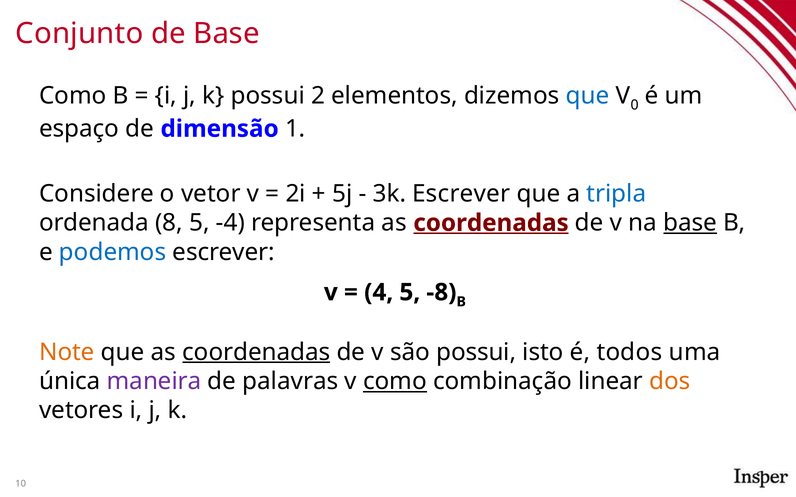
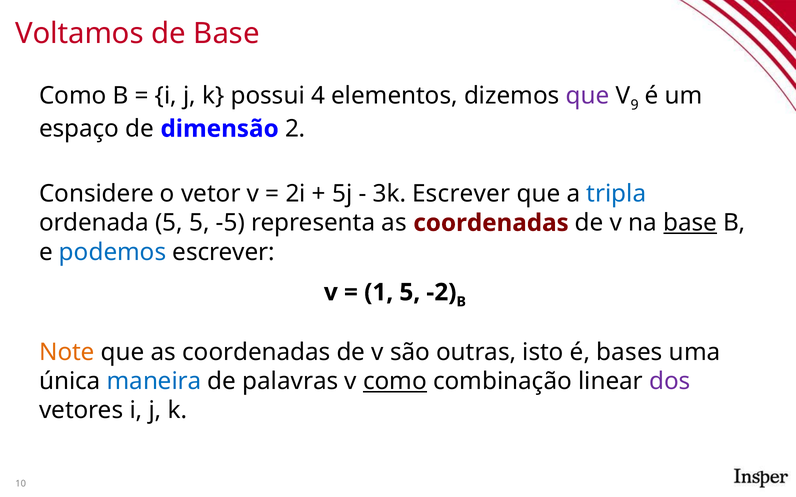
Conjunto: Conjunto -> Voltamos (79, 34)
2: 2 -> 4 (318, 96)
que colour: blue -> purple (588, 96)
0: 0 -> 9 (635, 105)
1: 1 -> 2 (295, 129)
ordenada 8: 8 -> 5 (169, 223)
-4: -4 -> -5 (230, 223)
coordenadas underline: present -> none (491, 223)
4: 4 -> 1 (379, 293)
-8: -8 -> -2 (441, 293)
coordenadas underline: present -> none (256, 352)
são possui: possui -> outras (476, 352)
todos: todos -> bases (629, 352)
maneira colour: purple -> blue (154, 382)
dos colour: orange -> purple (670, 382)
